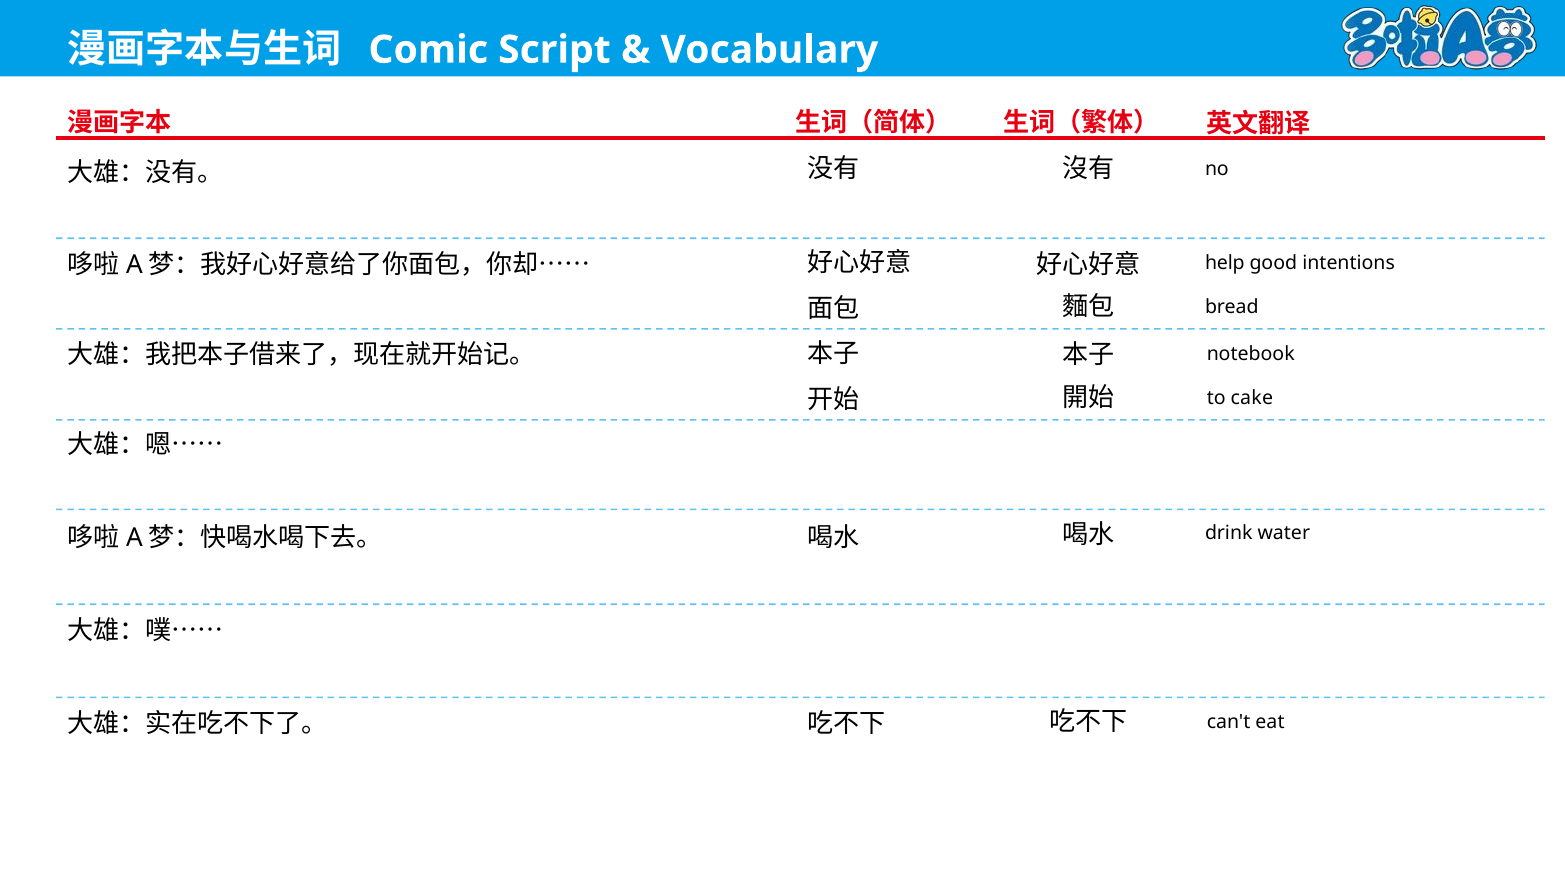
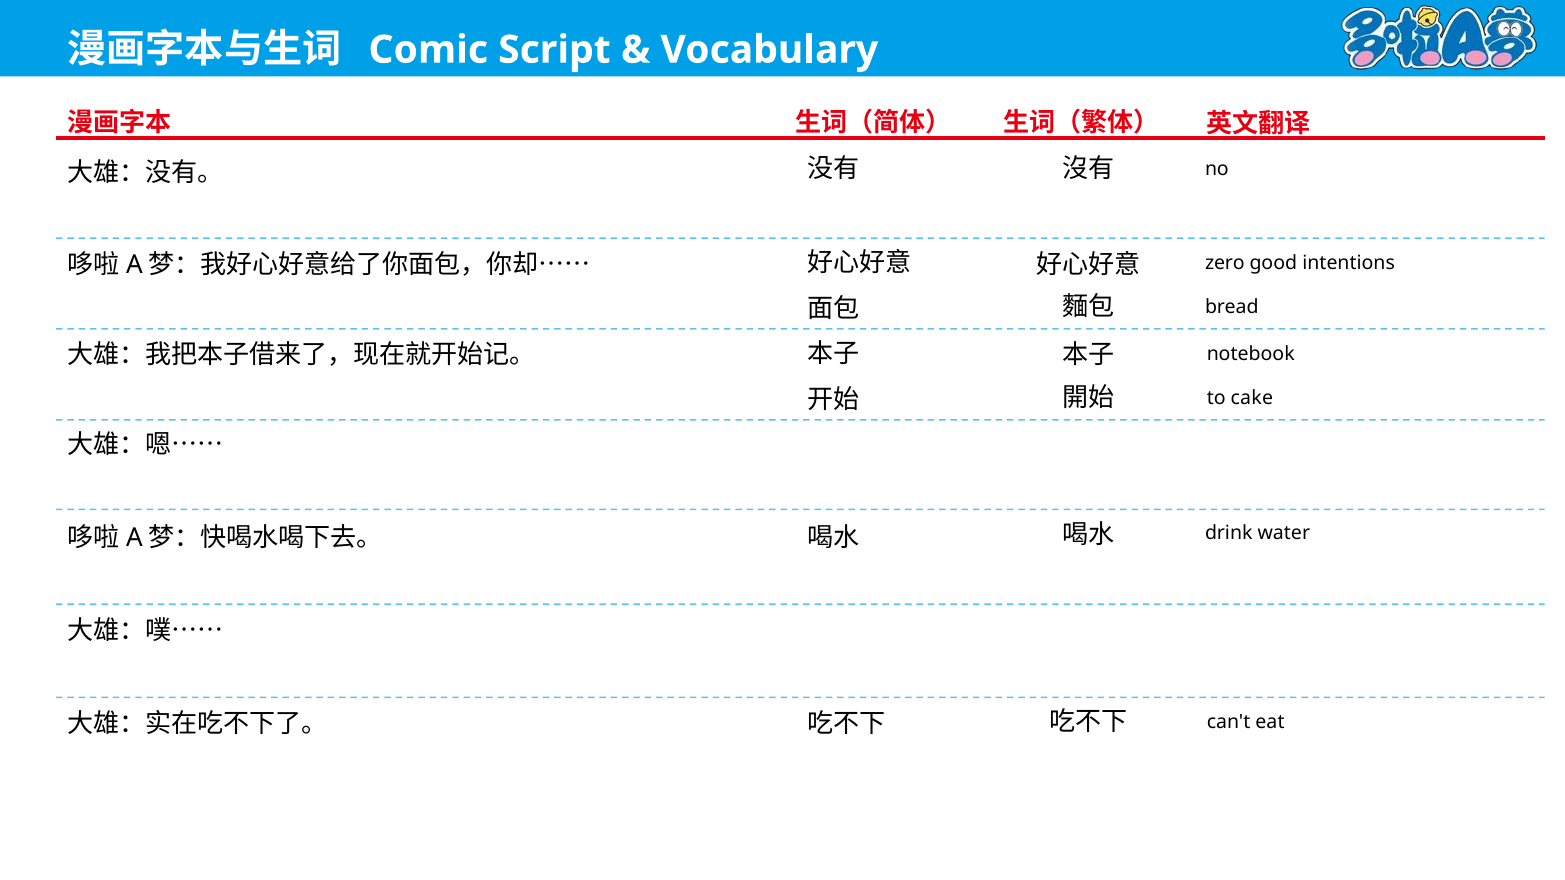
help: help -> zero (1225, 263)
